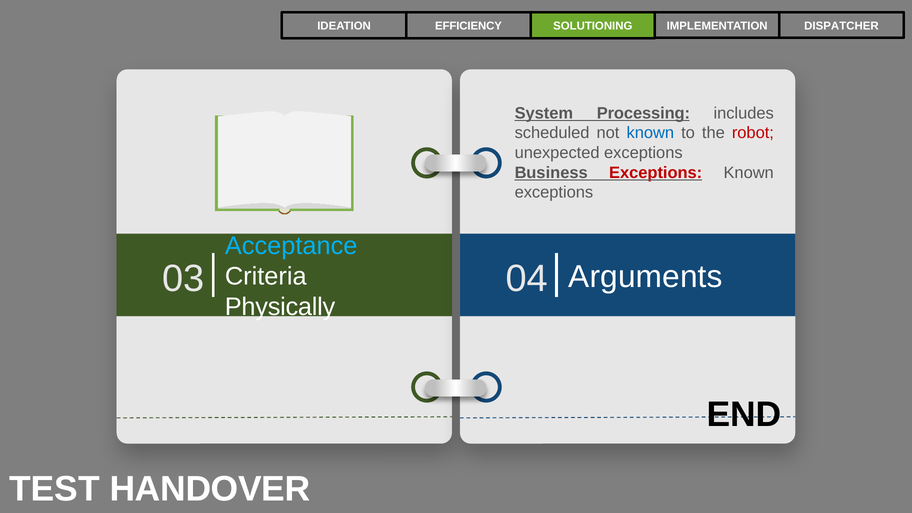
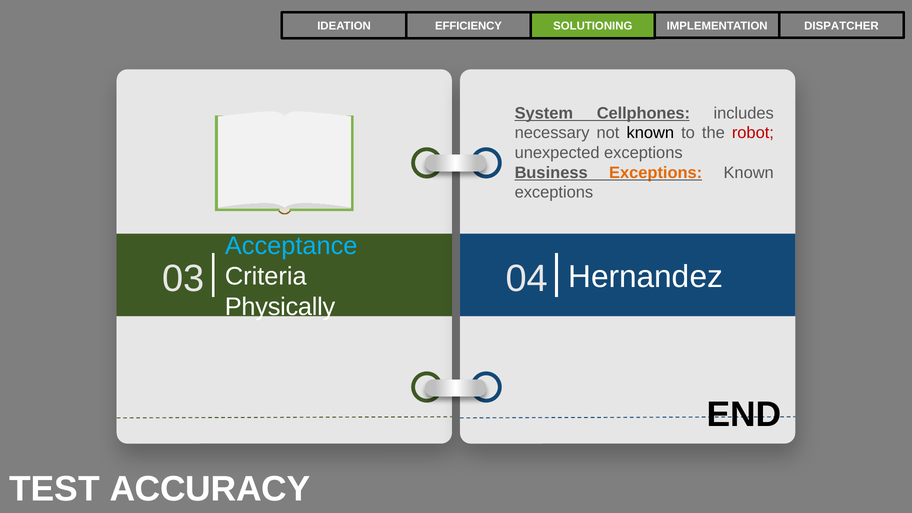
Processing: Processing -> Cellphones (643, 113)
scheduled: scheduled -> necessary (552, 133)
known colour: blue -> black (650, 133)
Exceptions colour: red -> orange (656, 173)
Arguments: Arguments -> Hernandez (646, 277)
HANDOVER: HANDOVER -> ACCURACY (210, 489)
